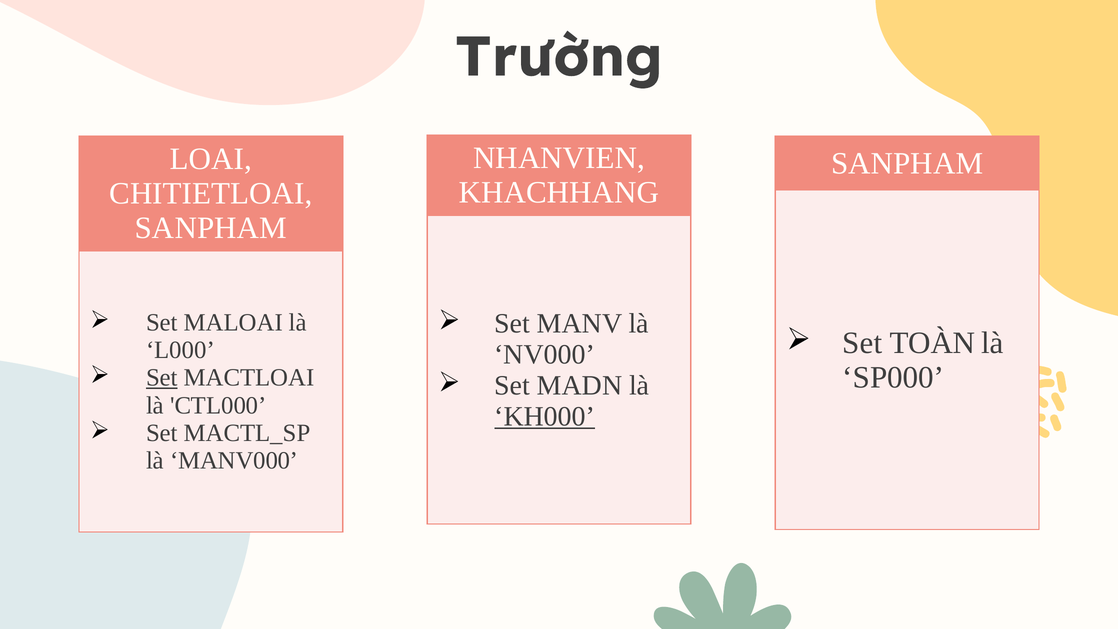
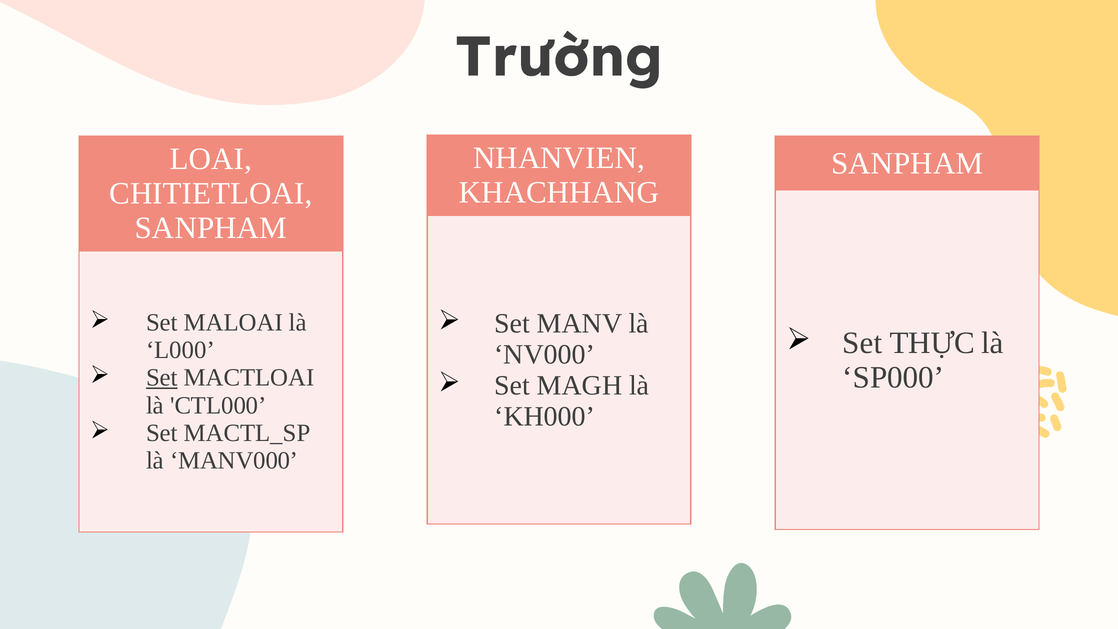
TOÀN: TOÀN -> THỰC (932, 343)
MADN: MADN -> MAGH (580, 385)
KH000 underline: present -> none (545, 416)
